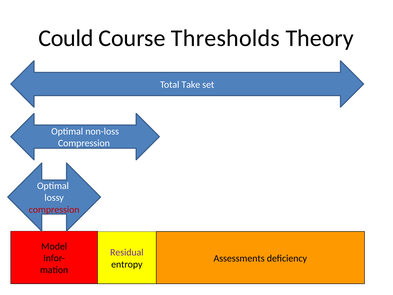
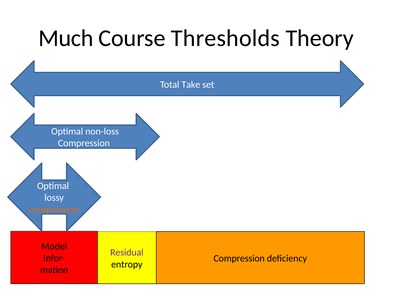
Could: Could -> Much (66, 38)
compression colour: red -> orange (54, 209)
Assessments: Assessments -> Compression (239, 258)
